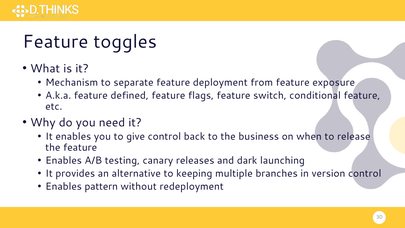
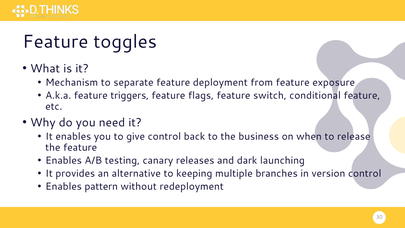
defined: defined -> triggers (130, 95)
